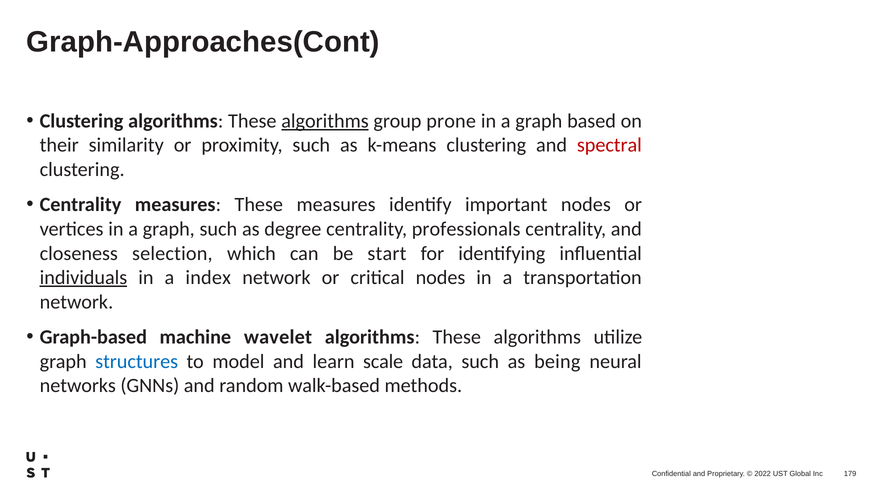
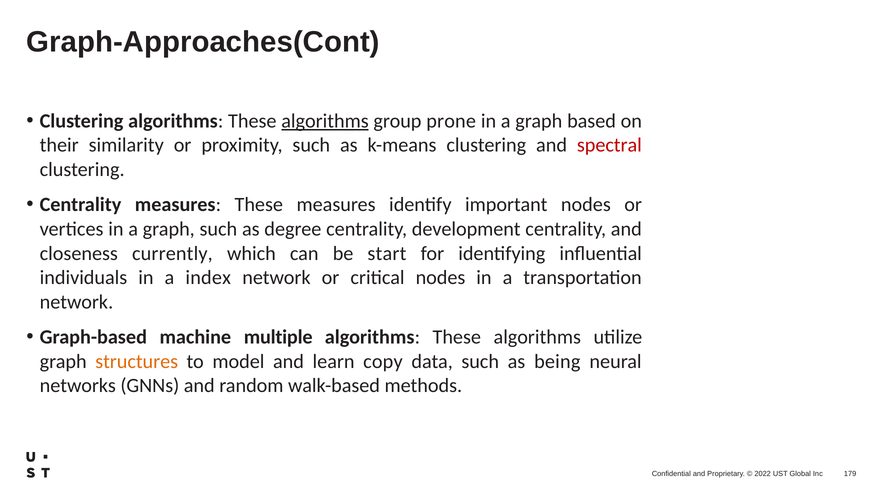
professionals: professionals -> development (466, 229)
selection: selection -> currently (172, 253)
individuals underline: present -> none (83, 277)
wavelet: wavelet -> multiple (278, 337)
structures colour: blue -> orange (137, 361)
scale: scale -> copy (383, 361)
